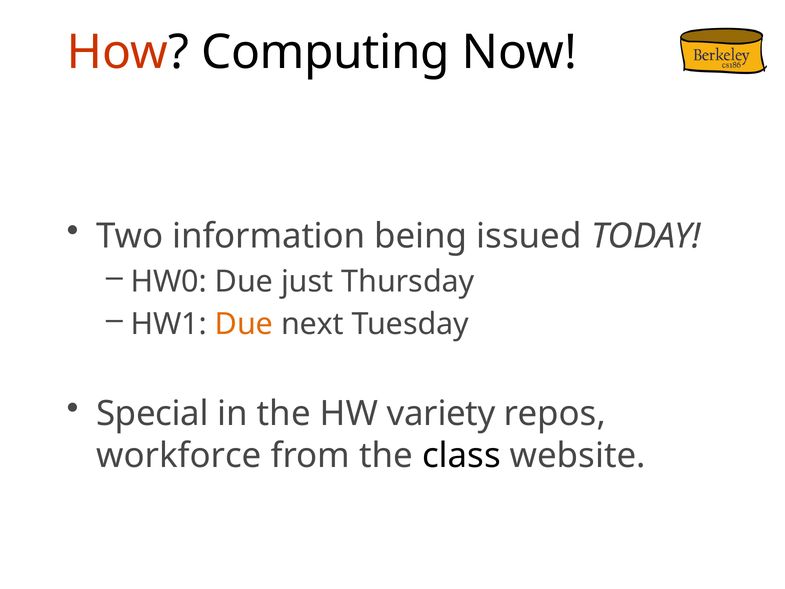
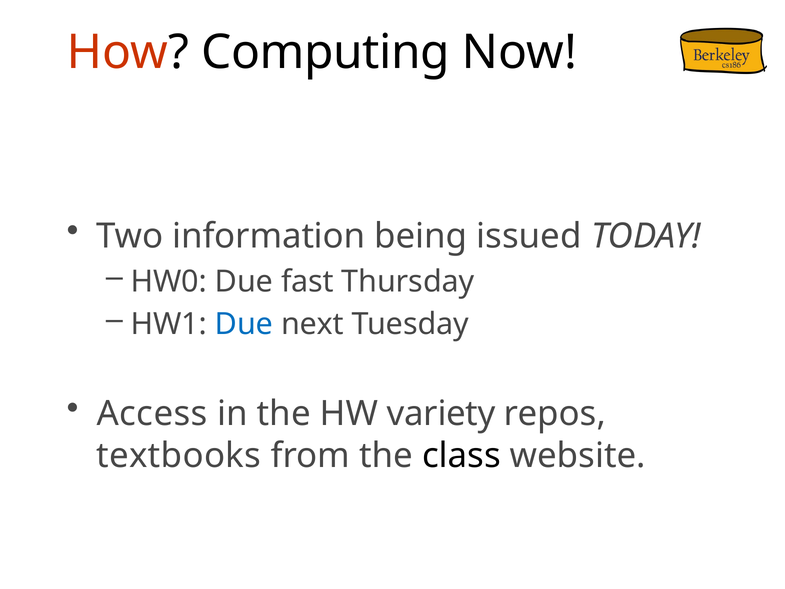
just: just -> fast (307, 281)
Due colour: orange -> blue (244, 324)
Special: Special -> Access (152, 414)
workforce: workforce -> textbooks (179, 455)
